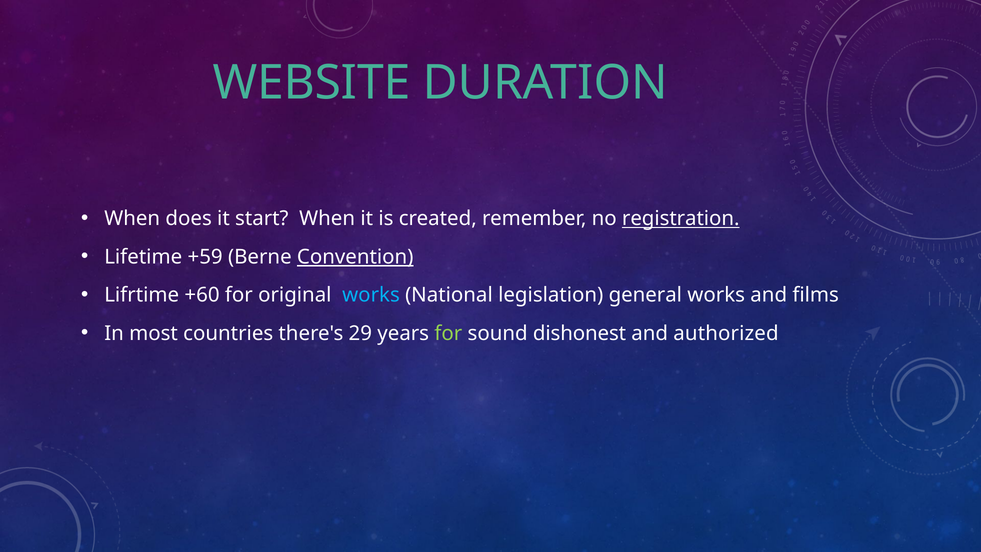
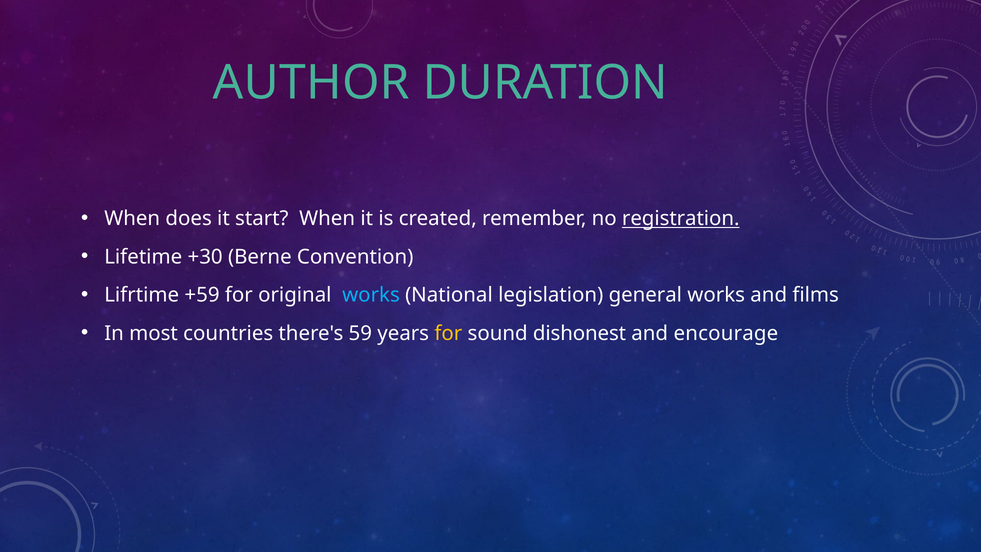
WEBSITE: WEBSITE -> AUTHOR (311, 83)
+59: +59 -> +30 (205, 257)
Convention underline: present -> none (355, 257)
+60: +60 -> +59 (202, 295)
29: 29 -> 59 (360, 333)
for colour: light green -> yellow (448, 333)
authorized: authorized -> encourage (726, 333)
